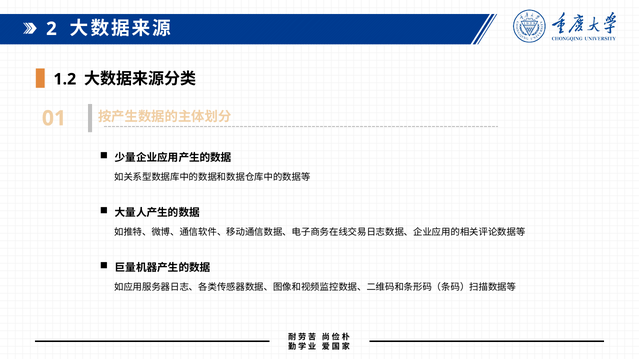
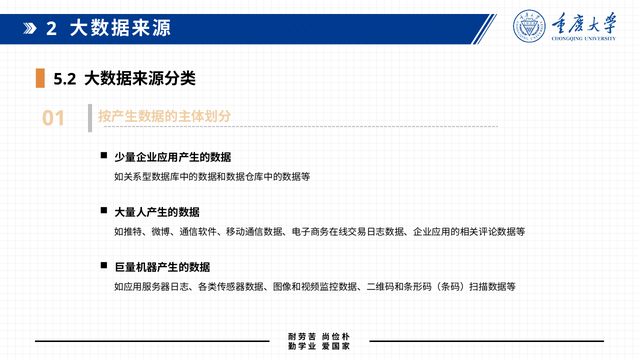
1.2: 1.2 -> 5.2 (65, 79)
